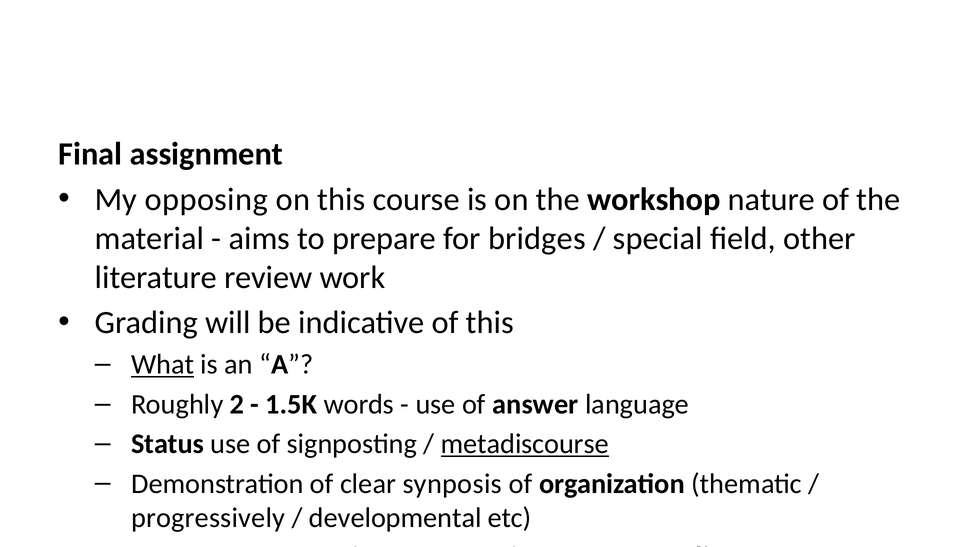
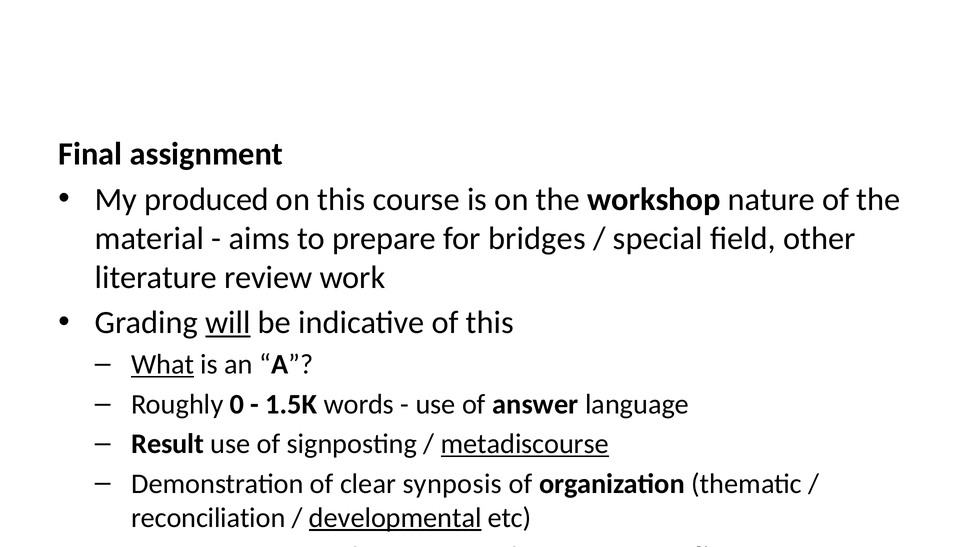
My opposing: opposing -> produced (207, 200)
will underline: none -> present (228, 323)
2: 2 -> 0 (237, 404)
Status: Status -> Result (168, 444)
progressively: progressively -> reconciliation (208, 518)
developmental underline: none -> present (395, 518)
